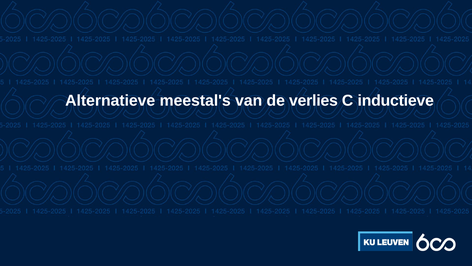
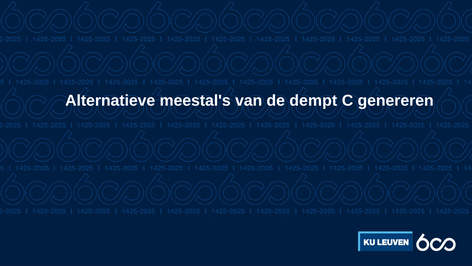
verlies: verlies -> dempt (313, 100)
inductieve: inductieve -> genereren (396, 100)
